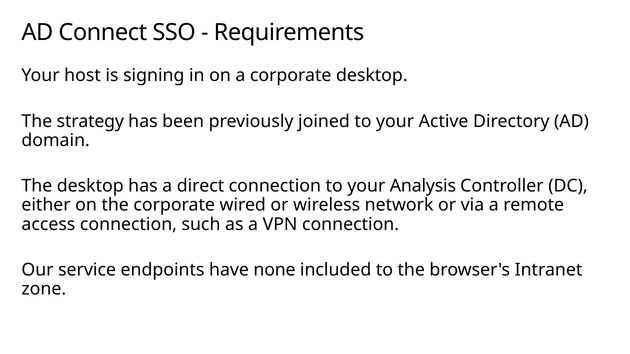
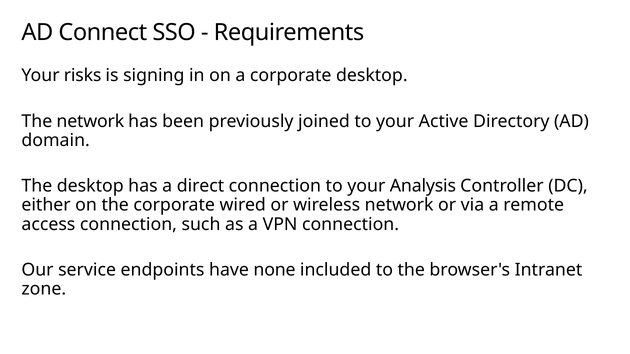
host: host -> risks (83, 76)
The strategy: strategy -> network (90, 121)
